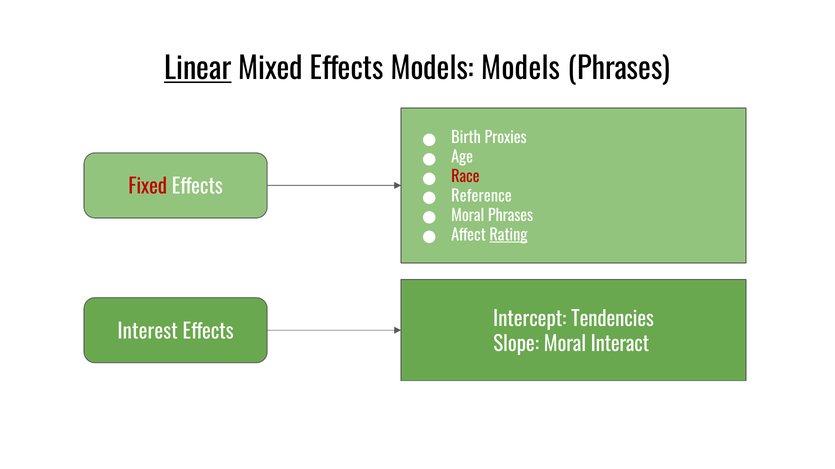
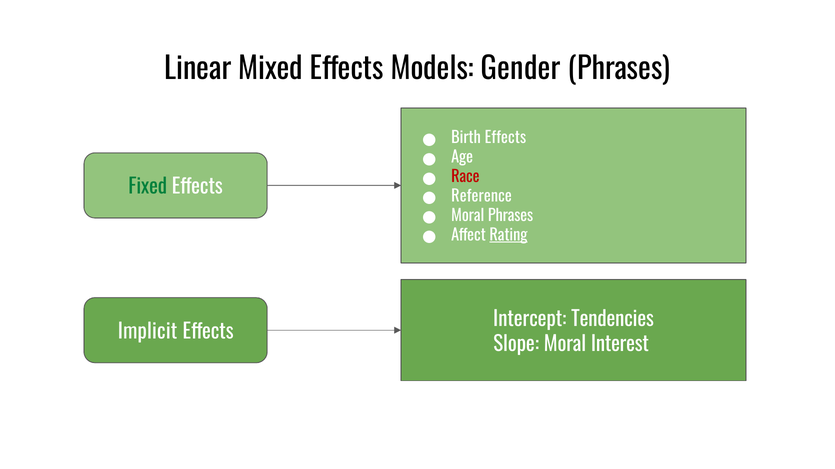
Linear underline: present -> none (198, 69)
Models Models: Models -> Gender (521, 69)
Birth Proxies: Proxies -> Effects (505, 138)
Fixed colour: red -> green (148, 187)
Interest: Interest -> Implicit (148, 332)
Interact: Interact -> Interest (620, 345)
